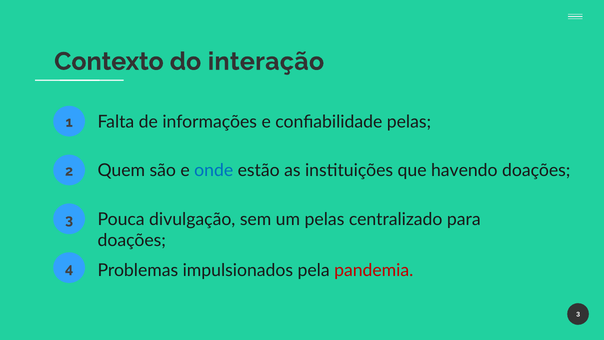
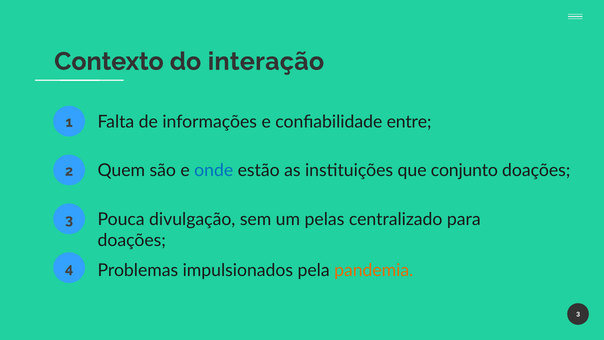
confiabilidade pelas: pelas -> entre (409, 122)
havendo: havendo -> conjunto (464, 170)
pandemia colour: red -> orange (374, 270)
